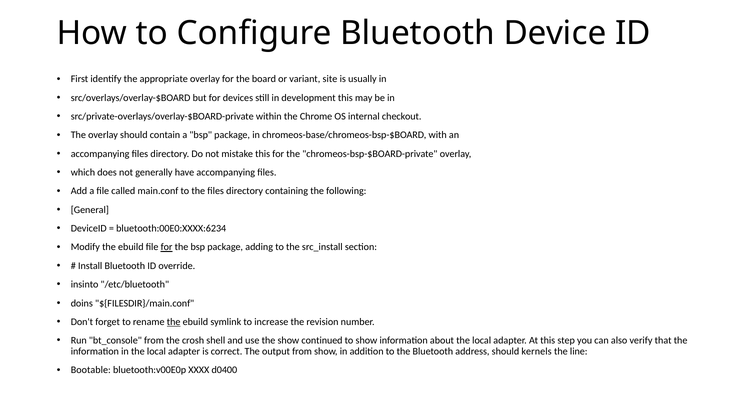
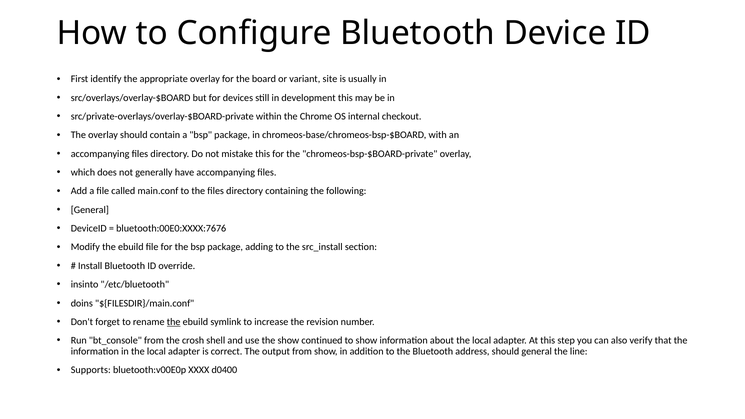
bluetooth:00E0:XXXX:6234: bluetooth:00E0:XXXX:6234 -> bluetooth:00E0:XXXX:7676 (171, 229)
for underline: present -> none (167, 247)
should kernels: kernels -> general (537, 351)
Bootable: Bootable -> Supports (91, 370)
